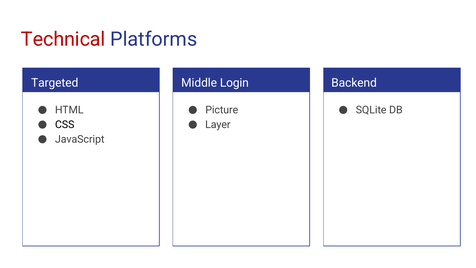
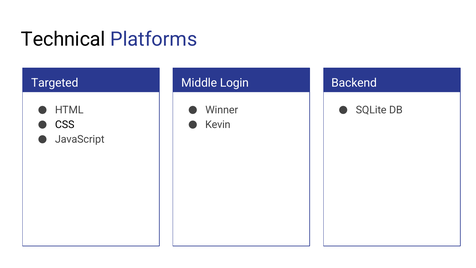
Technical colour: red -> black (63, 39)
Picture: Picture -> Winner (222, 110)
Layer: Layer -> Kevin (218, 125)
